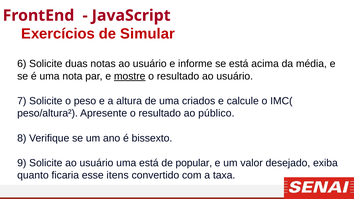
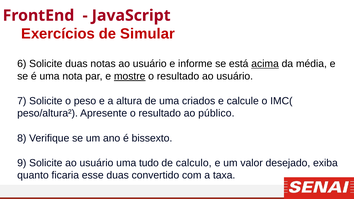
acima underline: none -> present (265, 64)
uma está: está -> tudo (149, 163)
popular: popular -> calculo (194, 163)
esse itens: itens -> duas (118, 175)
